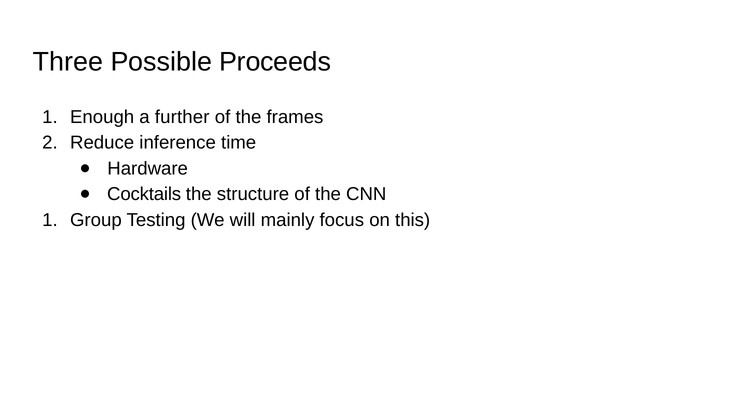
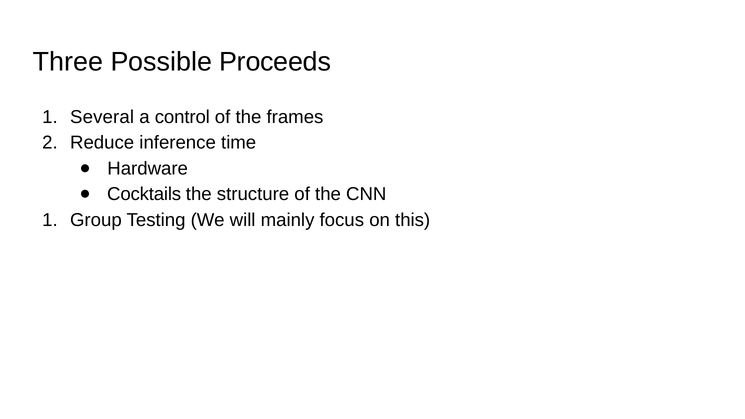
Enough: Enough -> Several (102, 117)
further: further -> control (182, 117)
